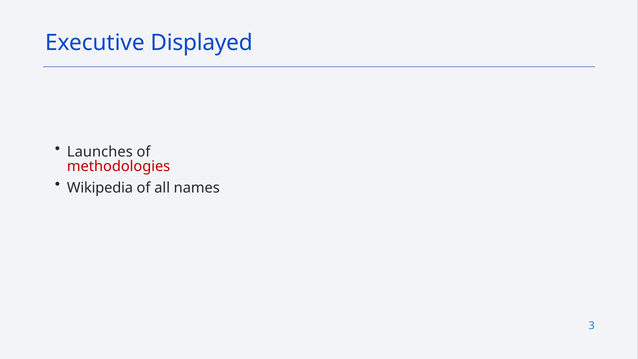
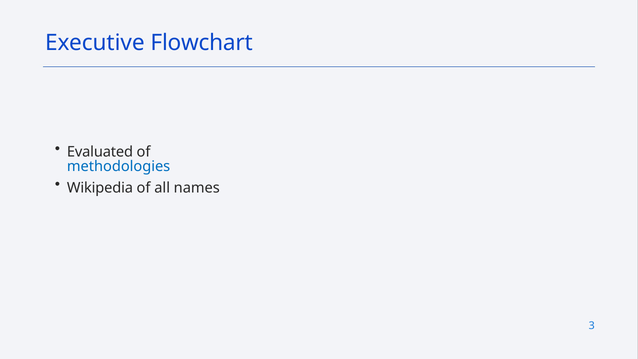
Displayed: Displayed -> Flowchart (202, 43)
Launches: Launches -> Evaluated (100, 152)
methodologies colour: red -> blue (119, 166)
